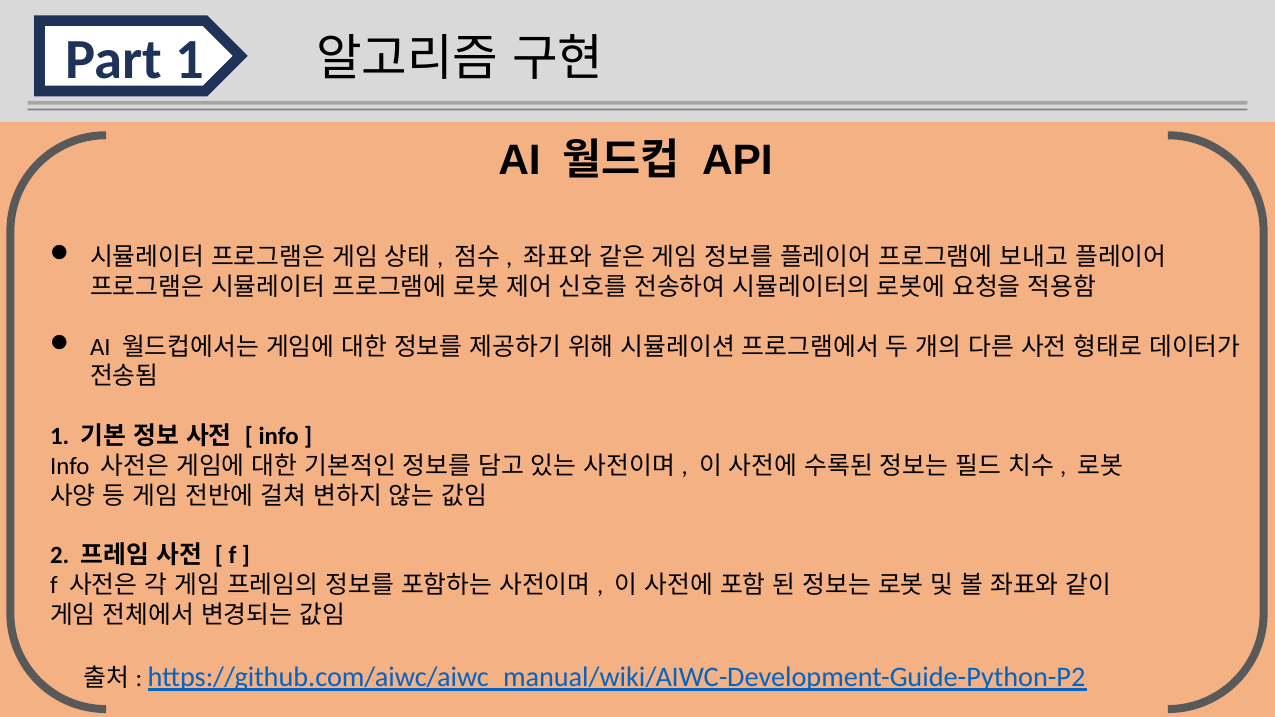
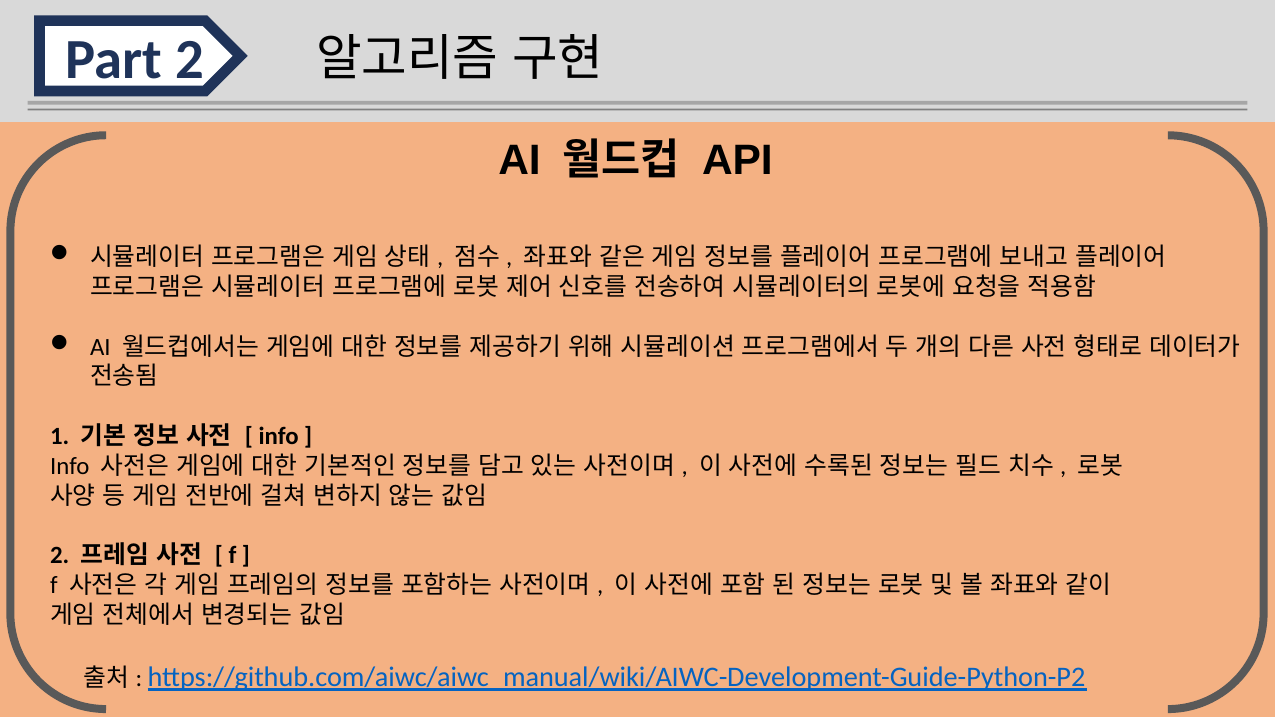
Part 1: 1 -> 2 (190, 59)
